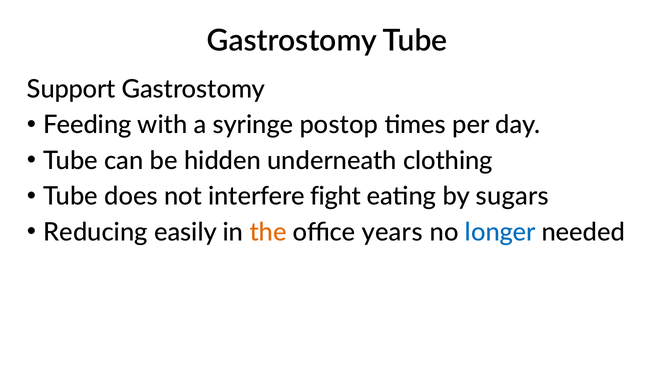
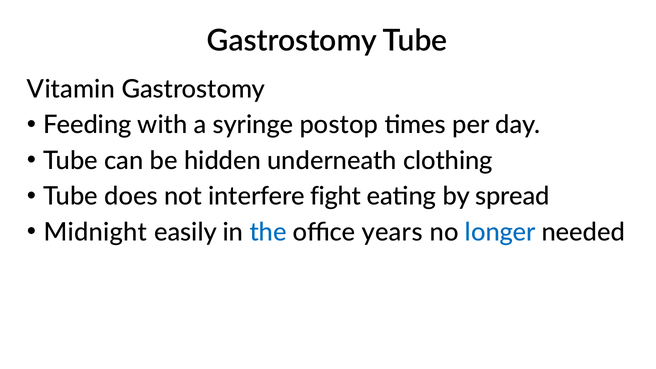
Support: Support -> Vitamin (71, 89)
sugars: sugars -> spread (512, 197)
Reducing: Reducing -> Midnight (95, 232)
the colour: orange -> blue (268, 232)
